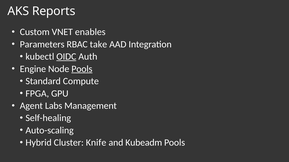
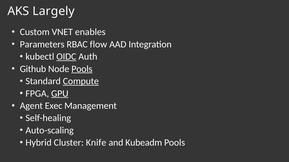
Reports: Reports -> Largely (54, 11)
take: take -> flow (98, 44)
Engine: Engine -> Github (33, 69)
Compute underline: none -> present (81, 81)
GPU underline: none -> present (60, 94)
Labs: Labs -> Exec (54, 106)
